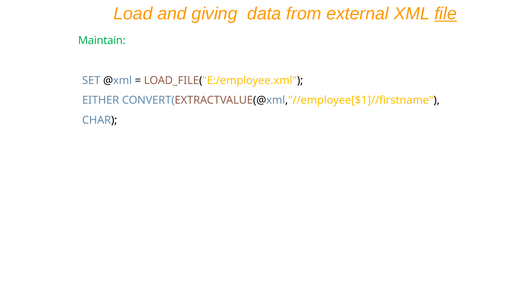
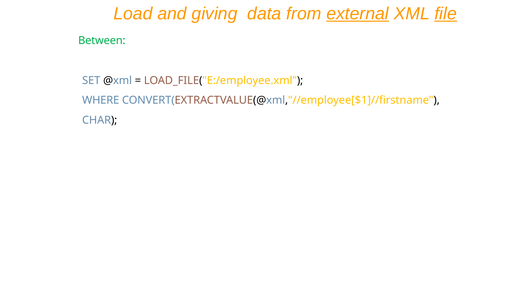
external underline: none -> present (358, 14)
Maintain: Maintain -> Between (102, 40)
EITHER: EITHER -> WHERE (101, 100)
